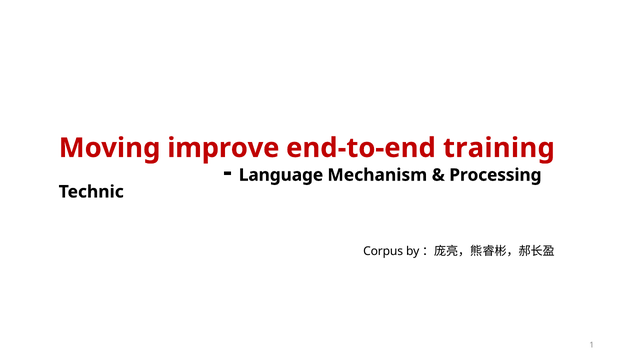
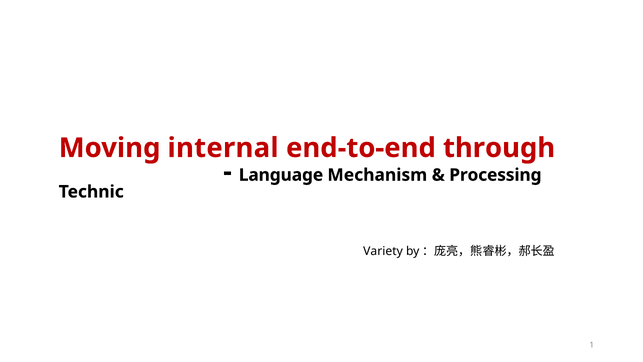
improve: improve -> internal (223, 148)
training: training -> through (499, 148)
Corpus: Corpus -> Variety (383, 251)
